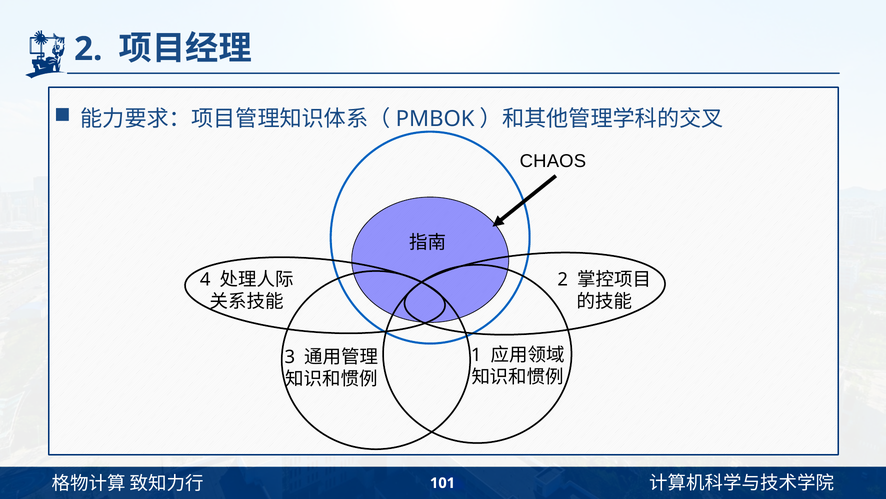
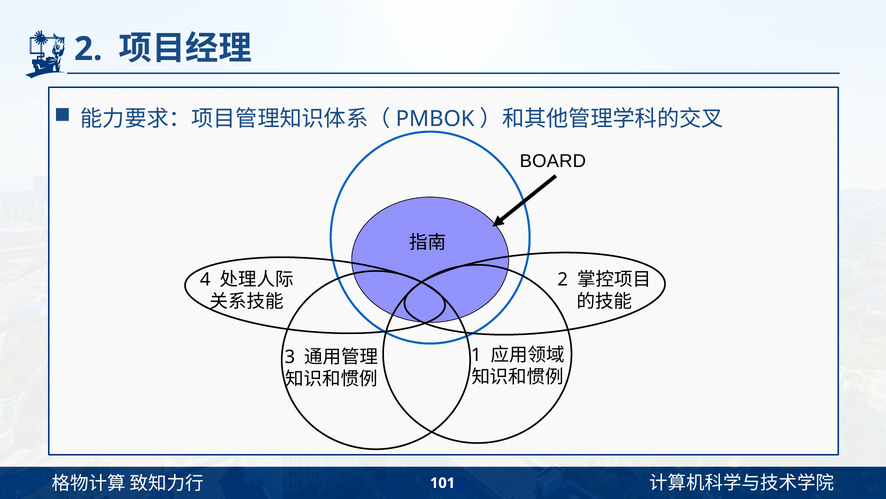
CHAOS: CHAOS -> BOARD (553, 161)
